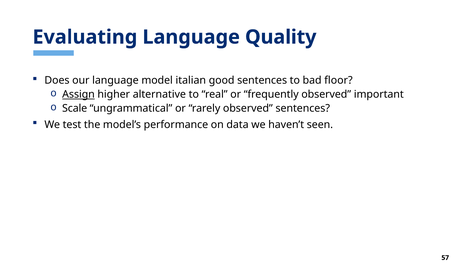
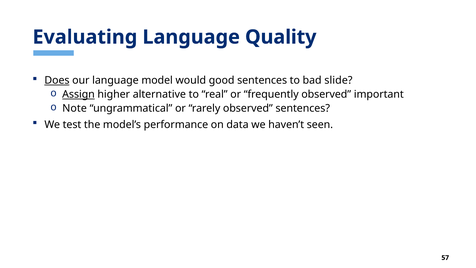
Does underline: none -> present (57, 80)
italian: italian -> would (191, 80)
floor: floor -> slide (338, 80)
Scale: Scale -> Note (75, 108)
